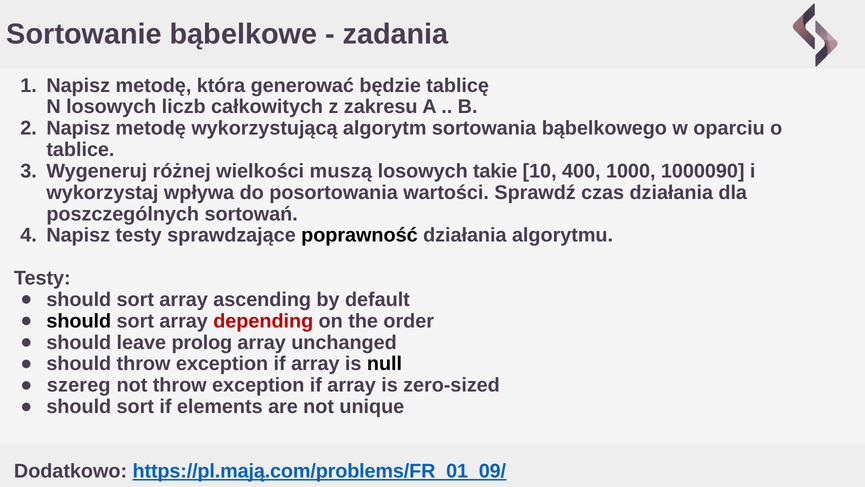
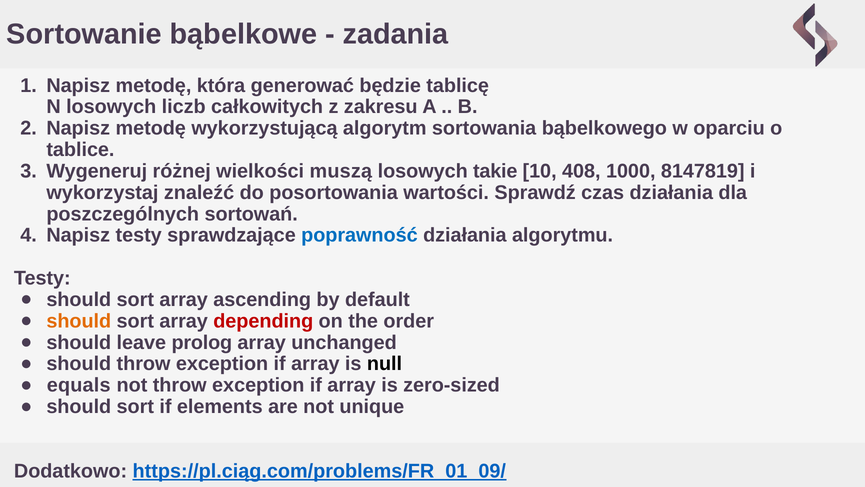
400: 400 -> 408 (581, 171)
1000090: 1000090 -> 8147819 (703, 171)
wpływa: wpływa -> znaleźć (199, 192)
poprawność colour: black -> blue (359, 235)
should colour: black -> orange (79, 321)
szereg: szereg -> equals (79, 385)
https://pl.mają.com/problems/FR_01_09/: https://pl.mają.com/problems/FR_01_09/ -> https://pl.ciąg.com/problems/FR_01_09/ (319, 471)
